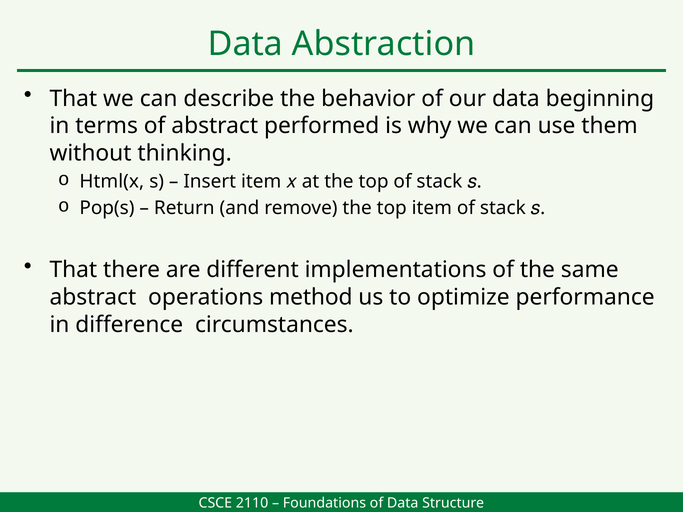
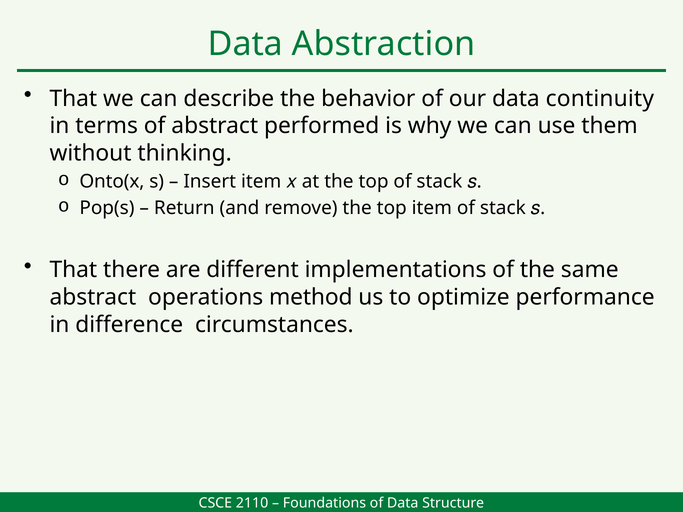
beginning: beginning -> continuity (600, 99)
Html(x: Html(x -> Onto(x (112, 182)
